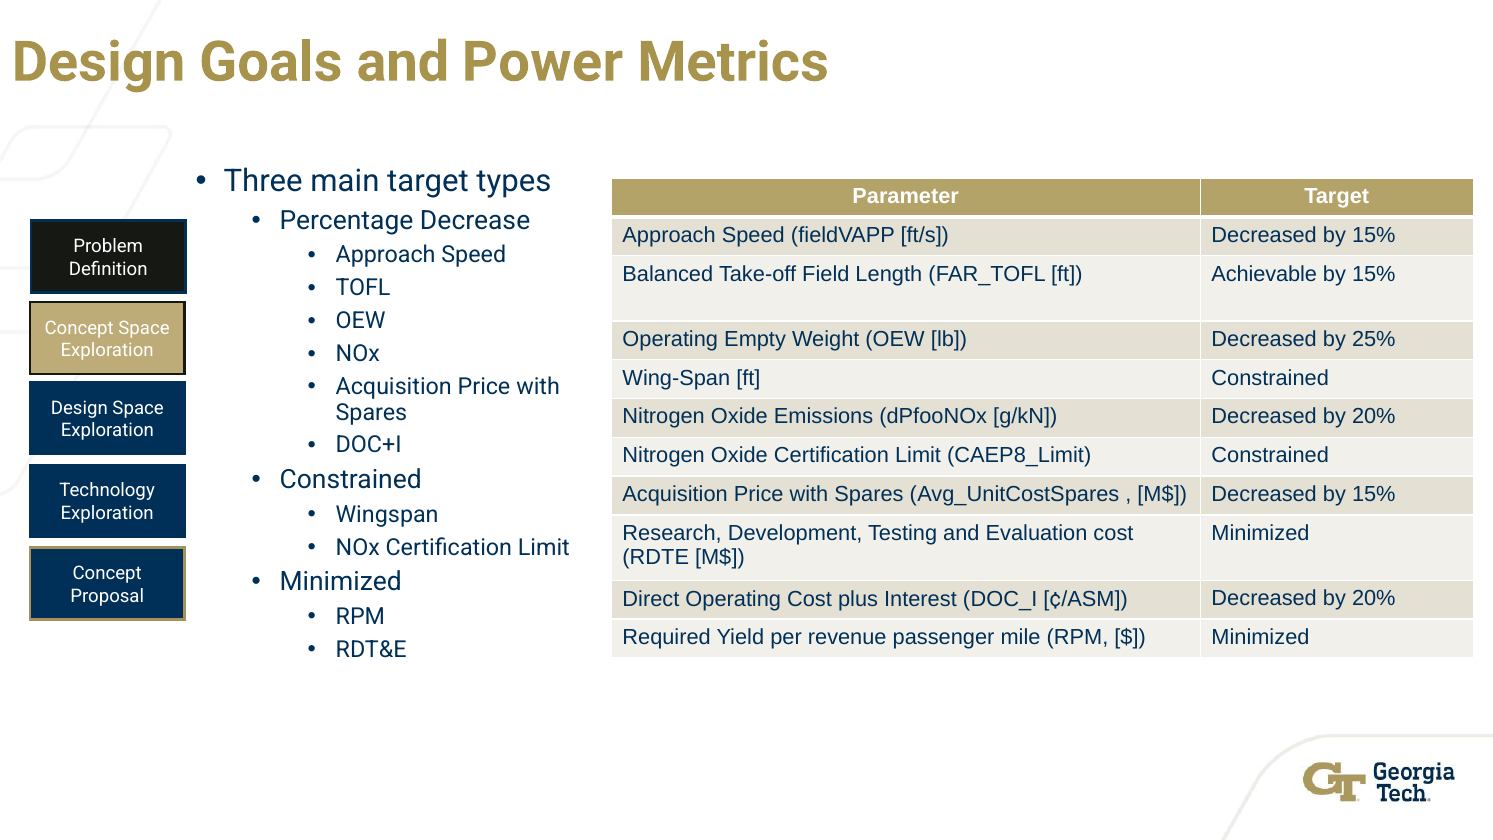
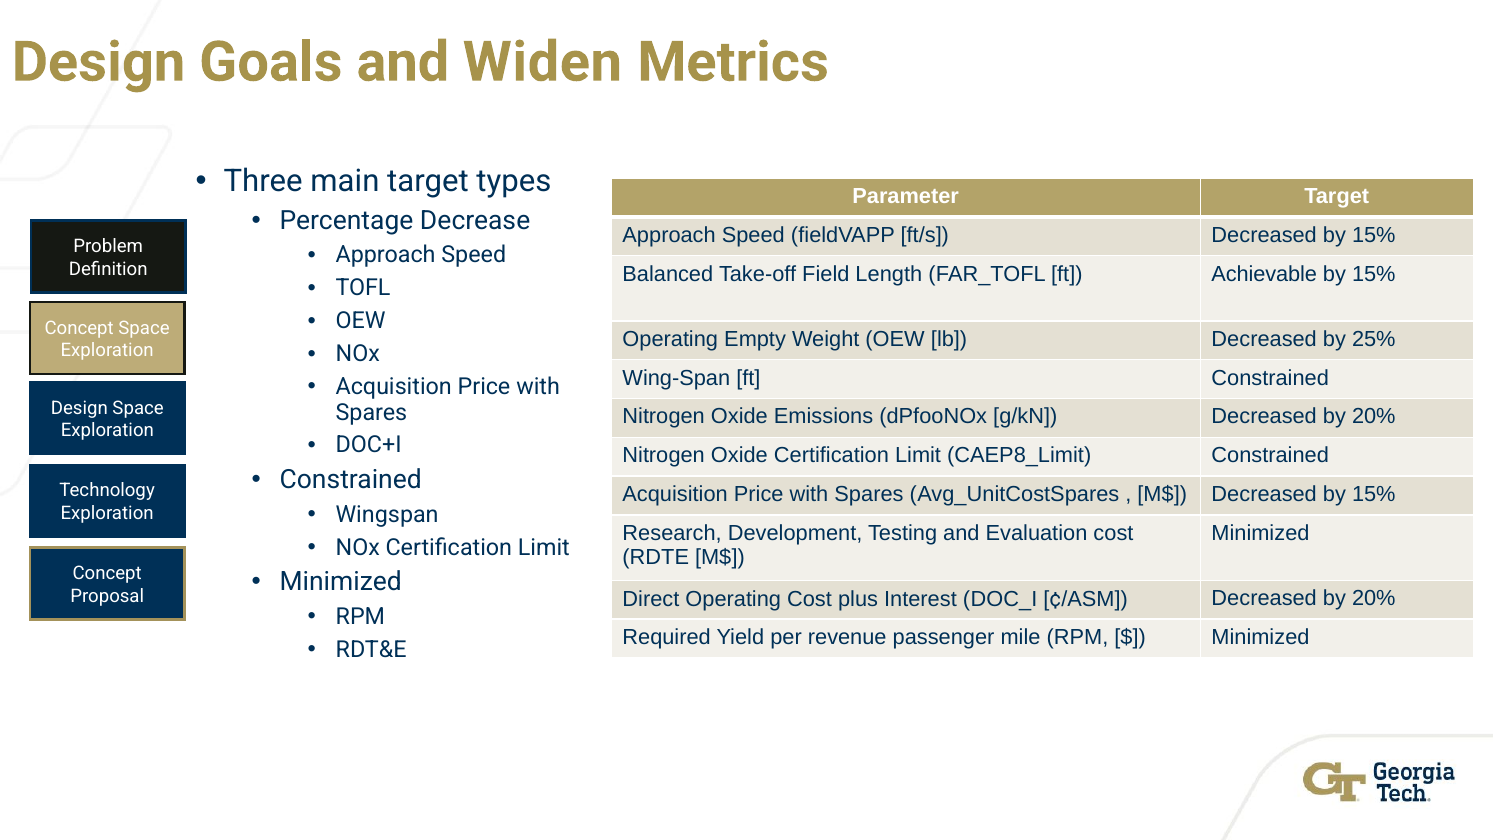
Power: Power -> Widen (542, 62)
